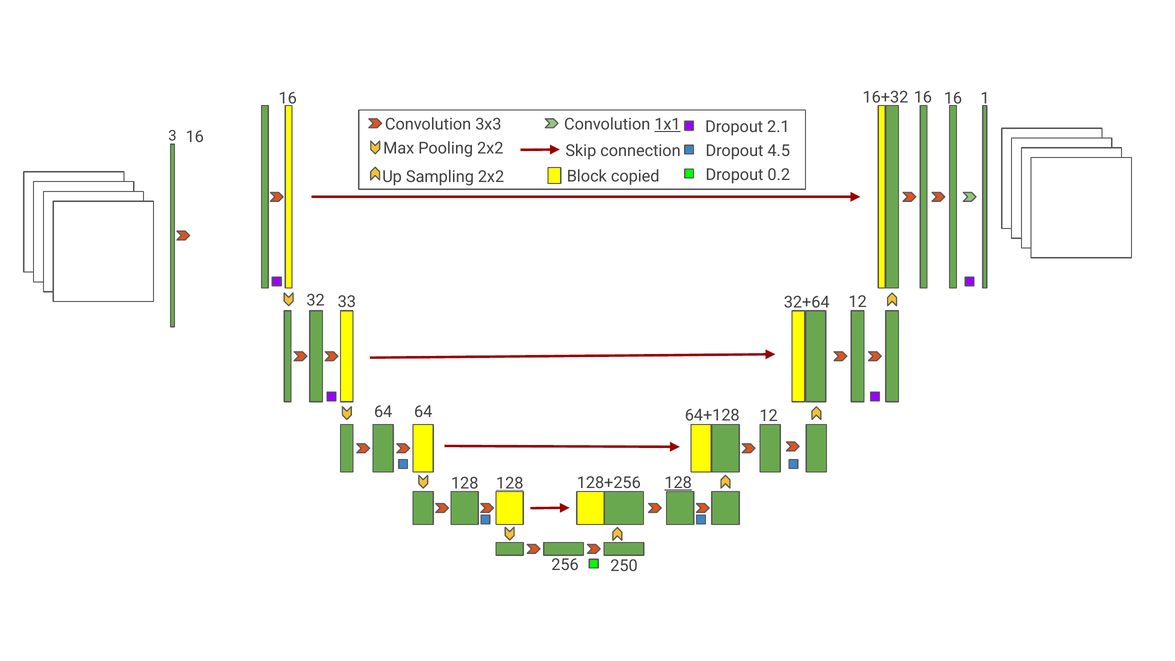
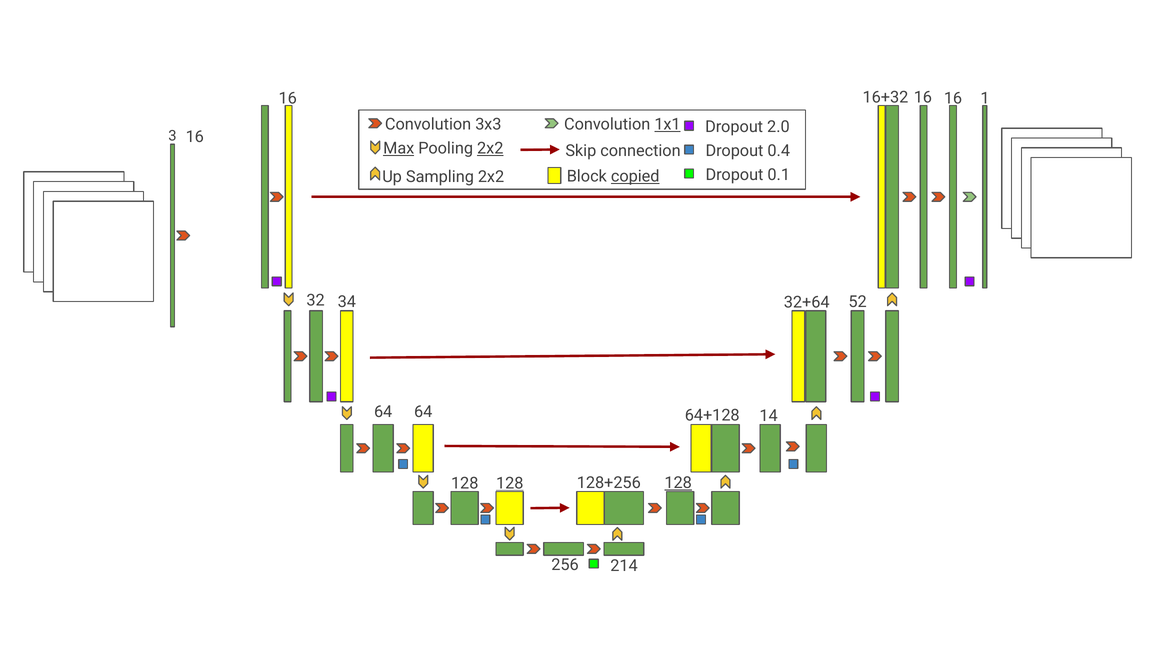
2.1: 2.1 -> 2.0 (778, 127)
Max underline: none -> present (399, 148)
2x2 underline: none -> present (490, 148)
4.5: 4.5 -> 0.4 (779, 151)
0.2: 0.2 -> 0.1 (779, 175)
copied underline: none -> present (635, 176)
33: 33 -> 34 (347, 302)
32+64 12: 12 -> 52 (858, 302)
64+128 12: 12 -> 14 (769, 416)
250: 250 -> 214 (624, 566)
